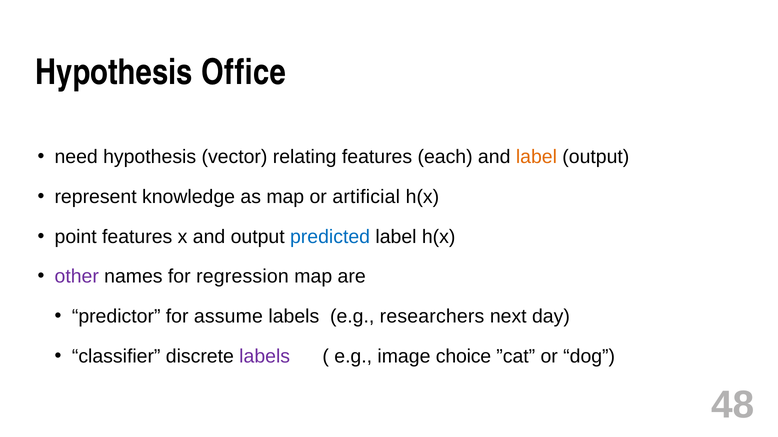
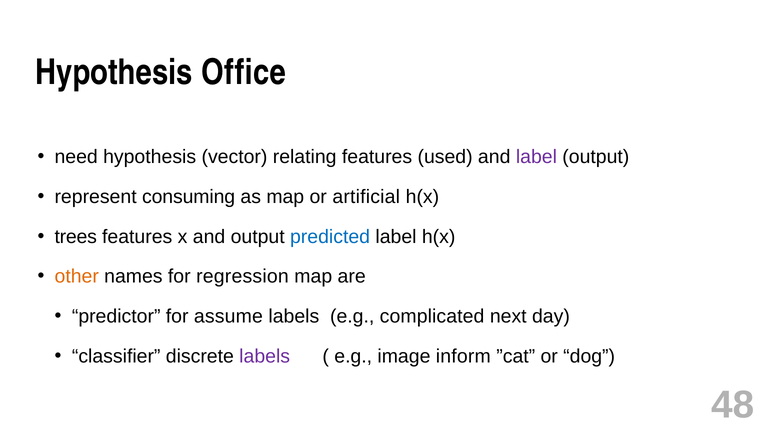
each: each -> used (445, 157)
label colour: orange -> purple (536, 157)
knowledge: knowledge -> consuming (189, 197)
point: point -> trees (76, 237)
other colour: purple -> orange (77, 277)
researchers: researchers -> complicated (432, 317)
choice: choice -> inform (463, 357)
